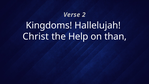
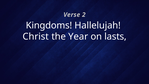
Help: Help -> Year (78, 36)
than: than -> lasts (115, 36)
